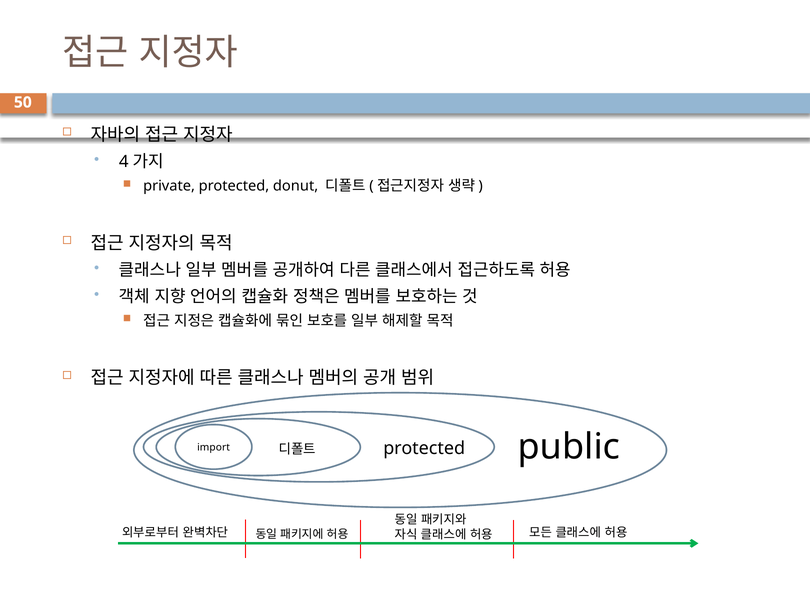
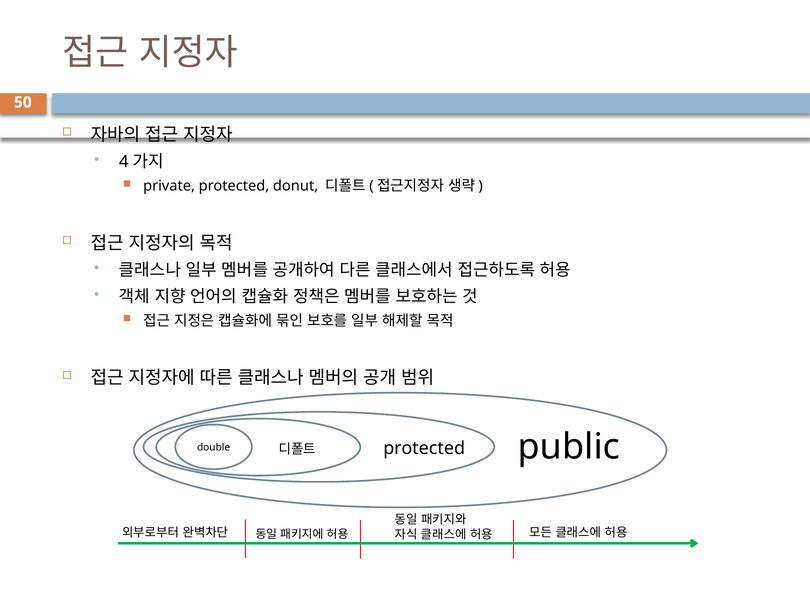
import: import -> double (214, 448)
